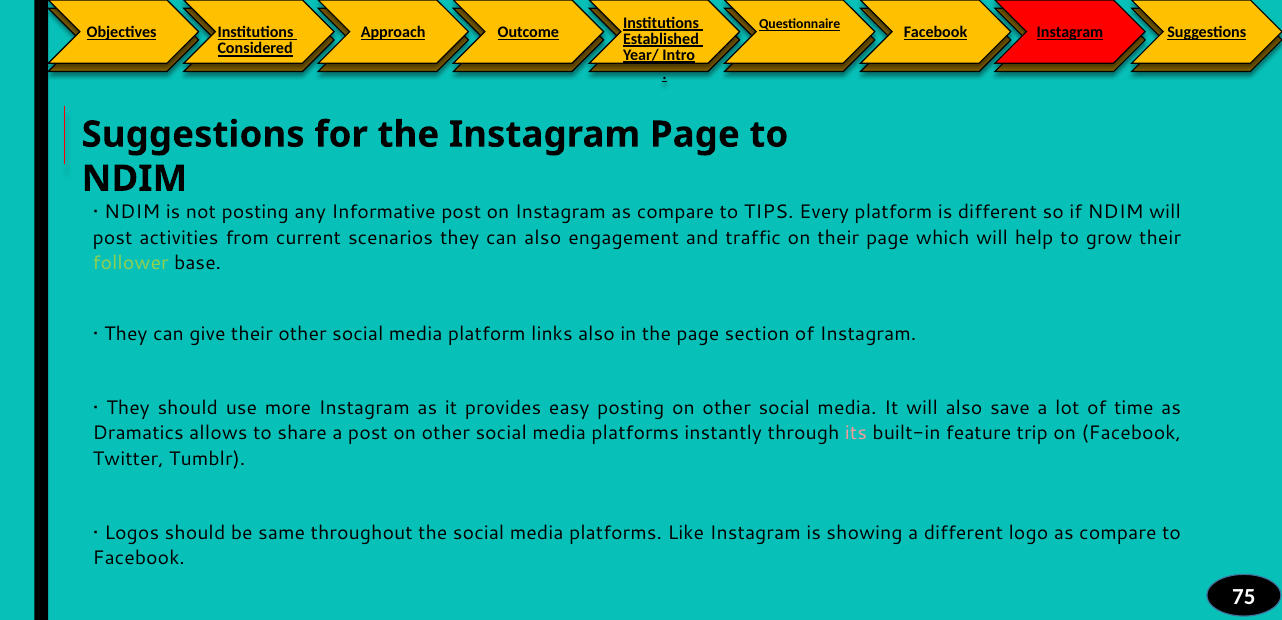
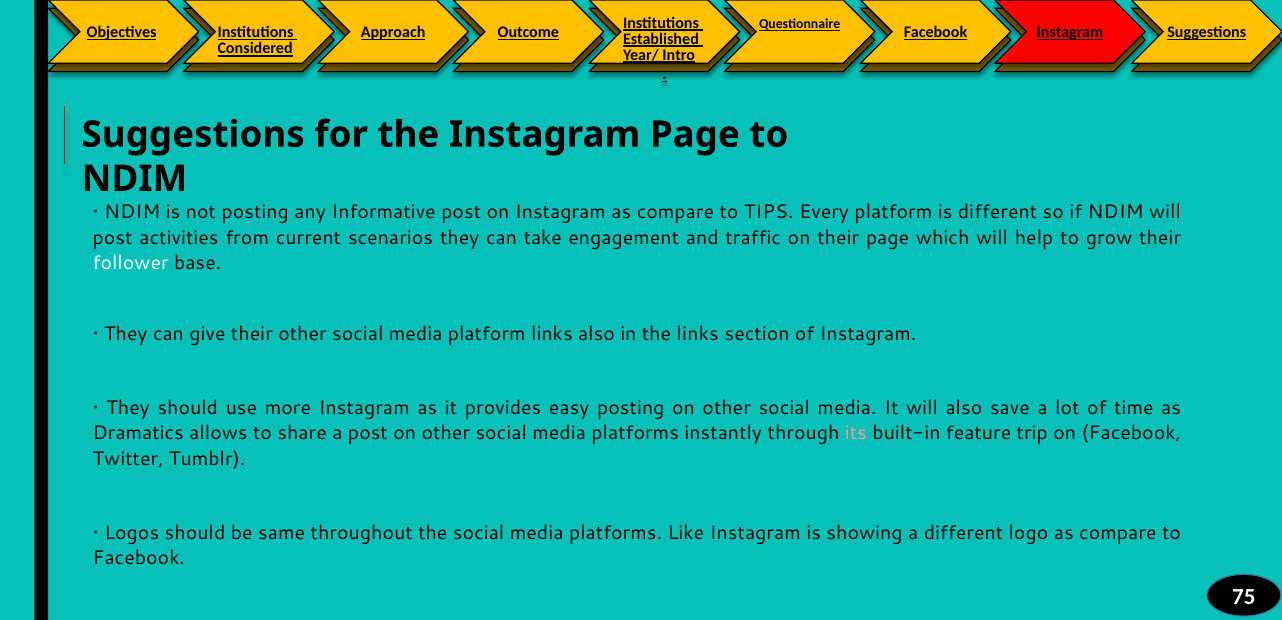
can also: also -> take (543, 238)
follower colour: light green -> white (131, 263)
the page: page -> links (698, 334)
